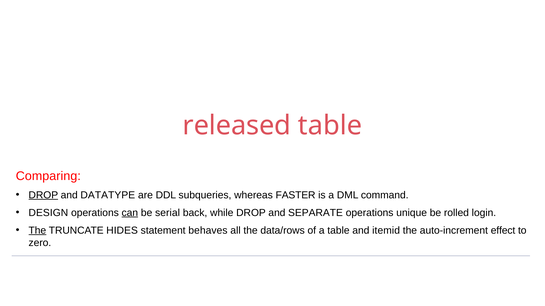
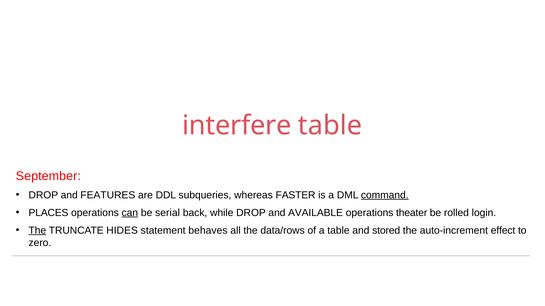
released: released -> interfere (237, 126)
Comparing: Comparing -> September (48, 177)
DROP underline: present -> none (43, 195)
DATATYPE: DATATYPE -> FEATURES (108, 195)
command underline: none -> present (385, 195)
DESIGN: DESIGN -> PLACES (48, 213)
SEPARATE: SEPARATE -> AVAILABLE (316, 213)
unique: unique -> theater (412, 213)
itemid: itemid -> stored (386, 231)
